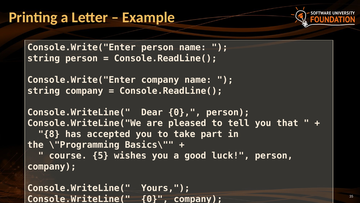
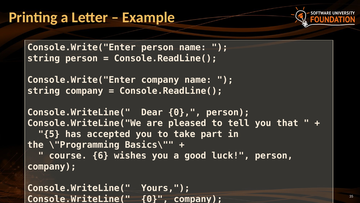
8: 8 -> 5 (49, 134)
5: 5 -> 6 (100, 155)
